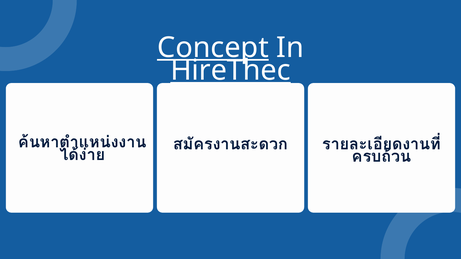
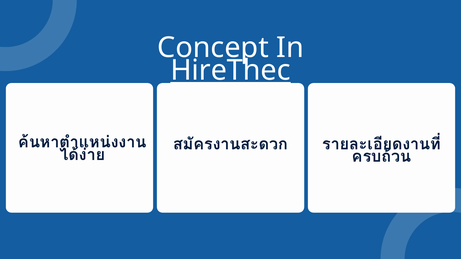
Concept underline: present -> none (213, 48)
